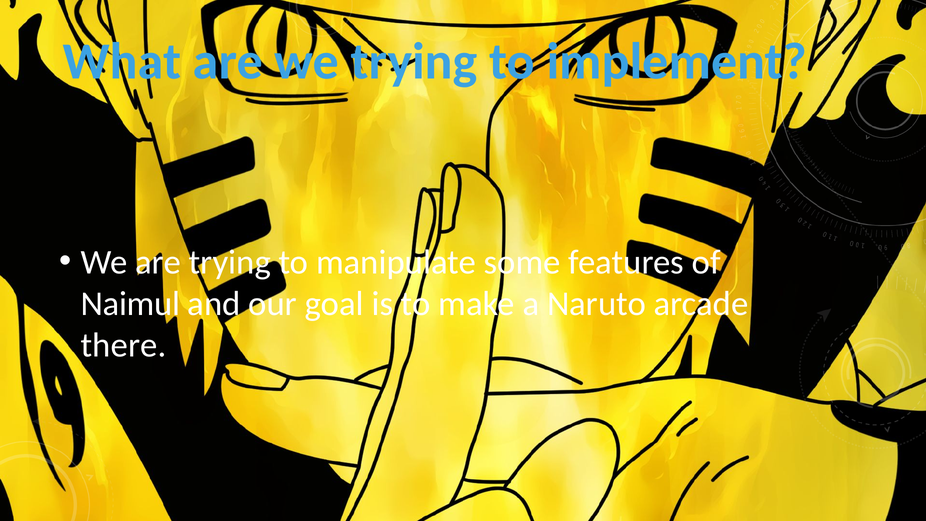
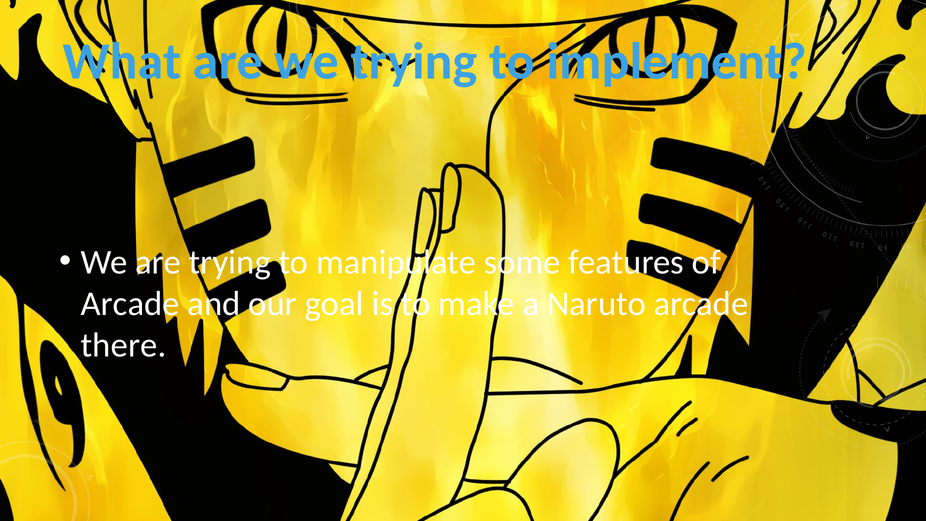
Naimul: Naimul -> Arcade (130, 304)
